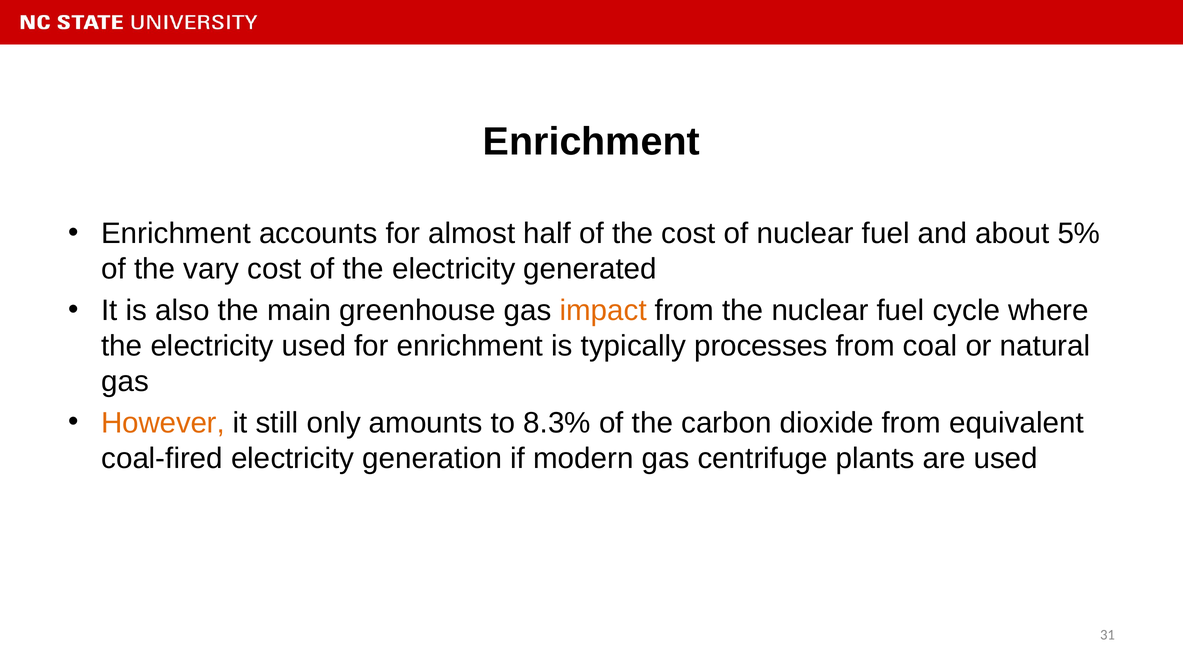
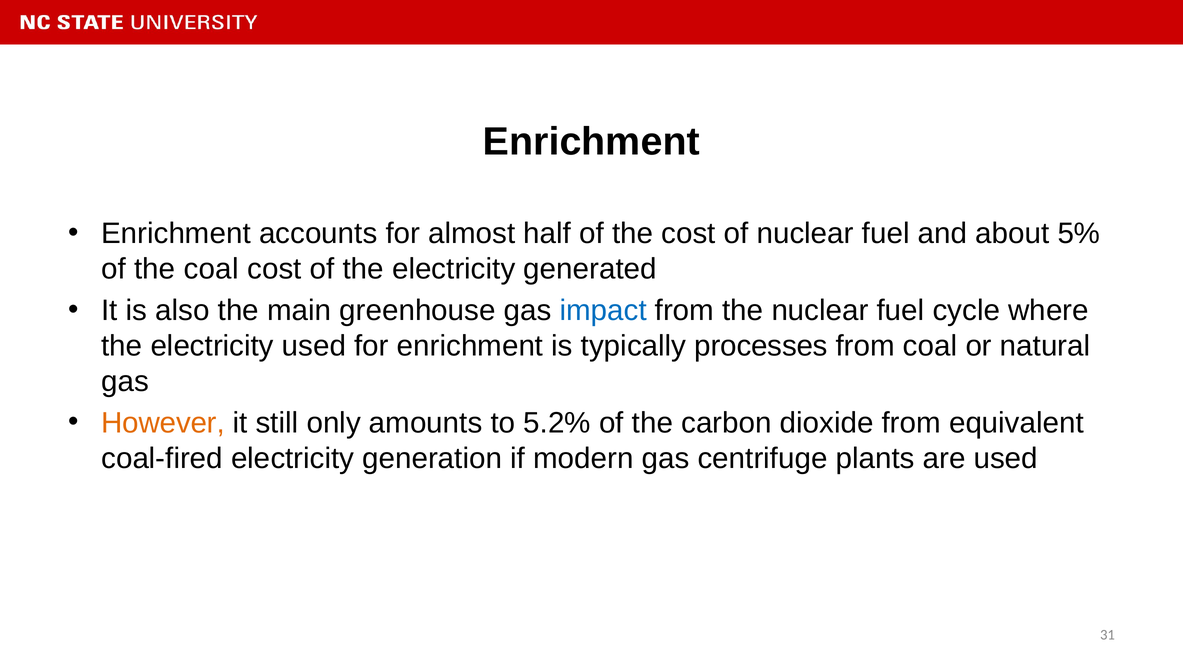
the vary: vary -> coal (211, 269)
impact colour: orange -> blue (603, 311)
8.3%: 8.3% -> 5.2% (557, 423)
